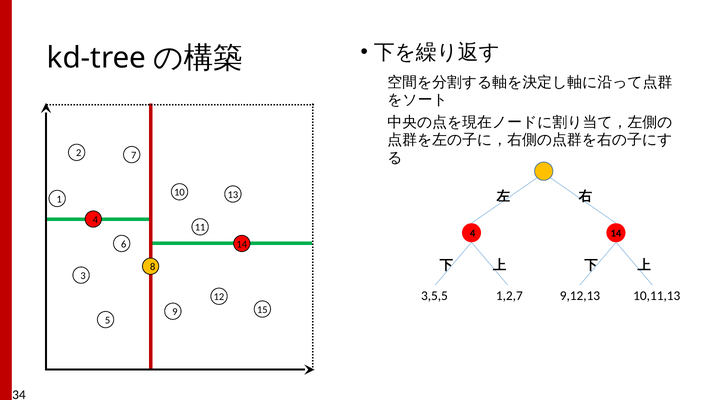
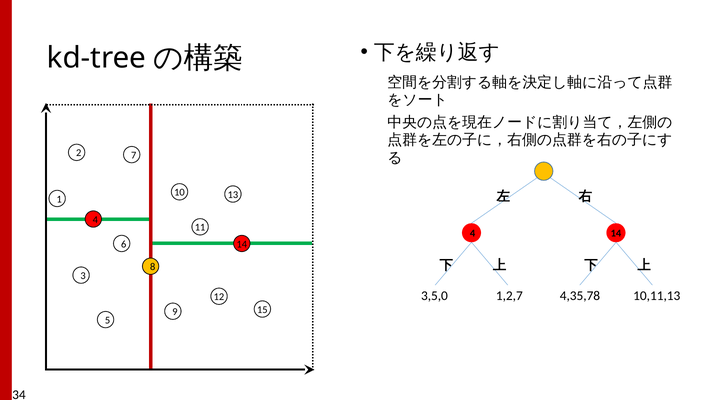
3,5,5: 3,5,5 -> 3,5,0 (434, 296)
9,12,13: 9,12,13 -> 4,35,78 (580, 296)
